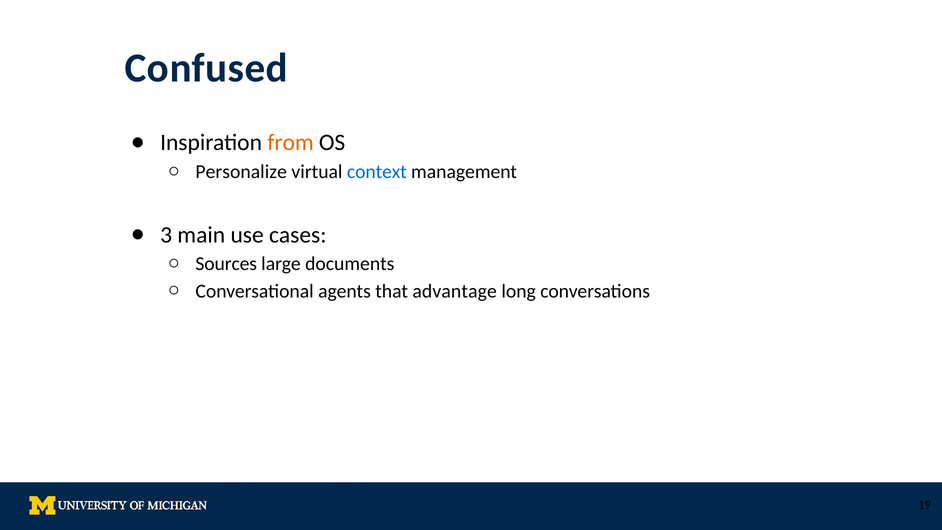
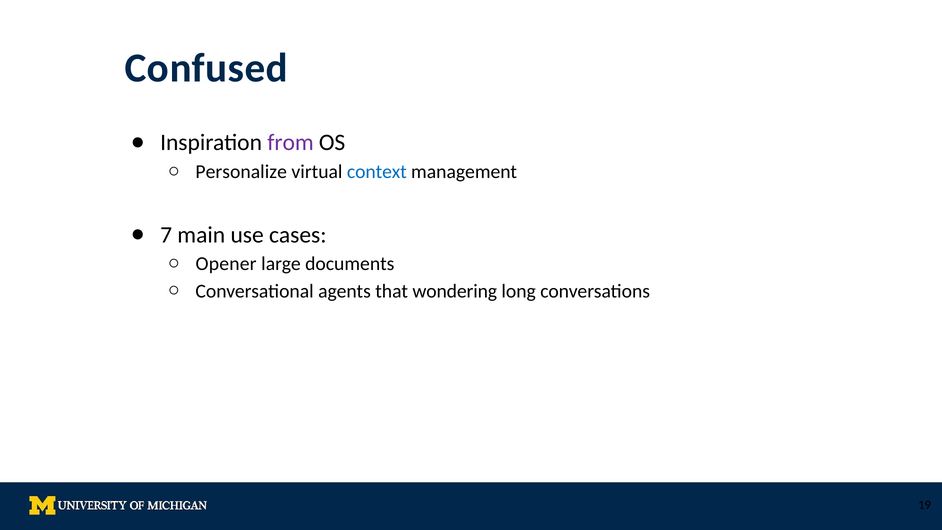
from colour: orange -> purple (291, 143)
3: 3 -> 7 (166, 235)
Sources: Sources -> Opener (226, 264)
advantage: advantage -> wondering (455, 291)
